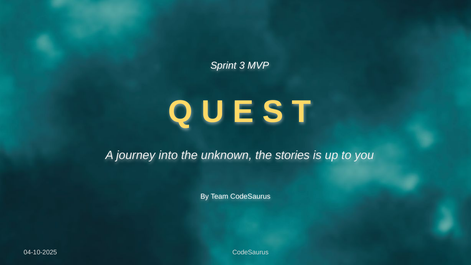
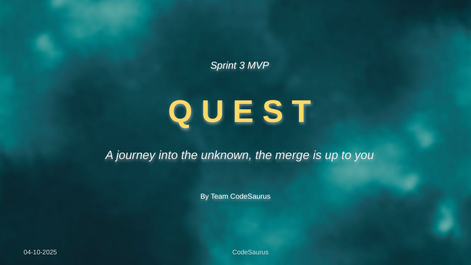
stories: stories -> merge (292, 155)
